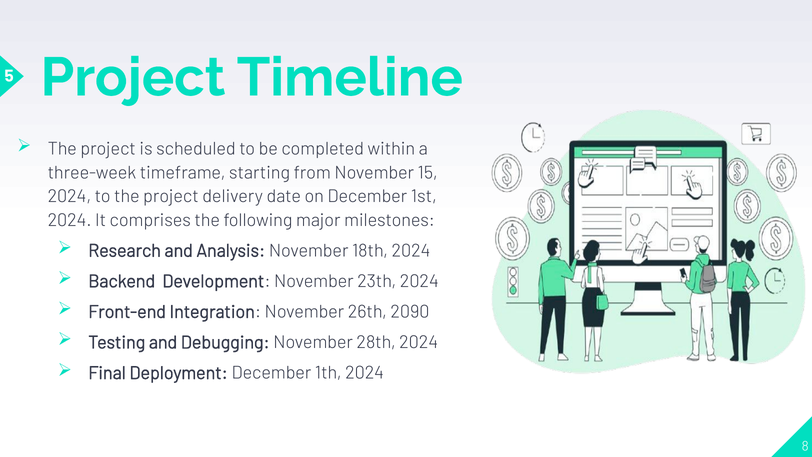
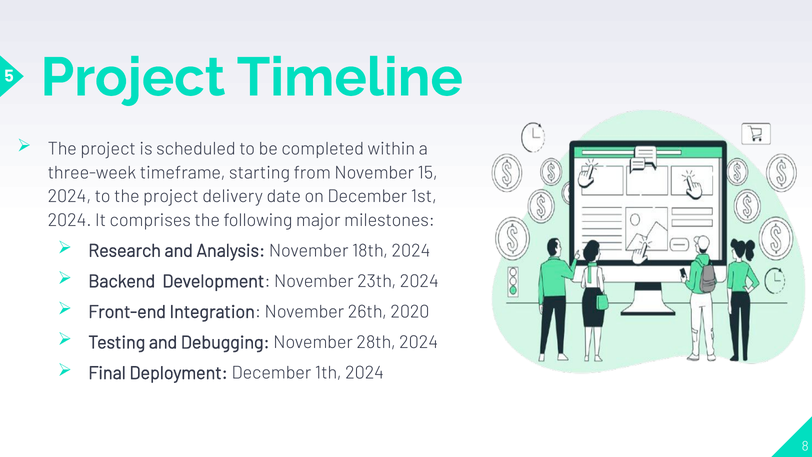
2090: 2090 -> 2020 (410, 312)
